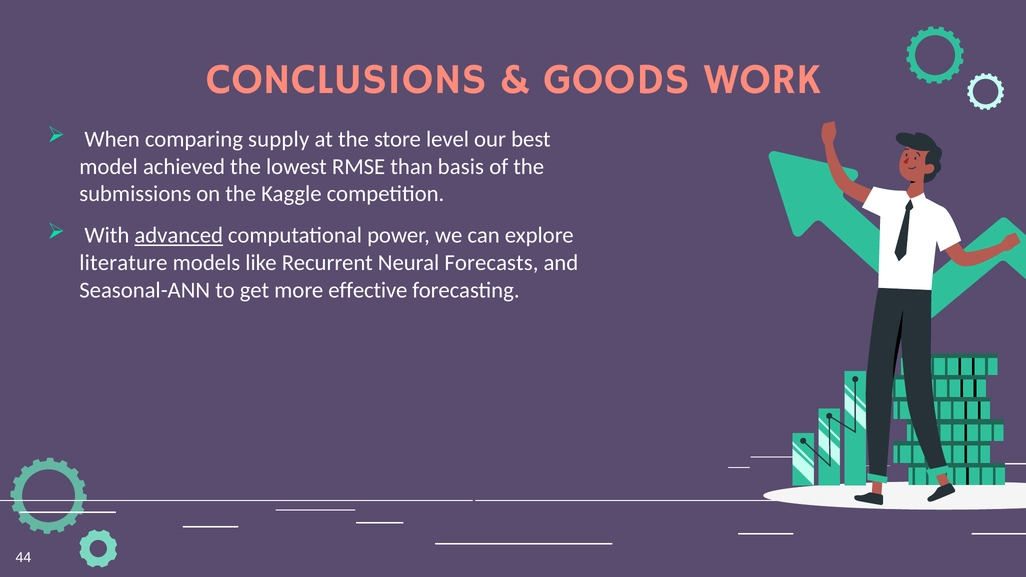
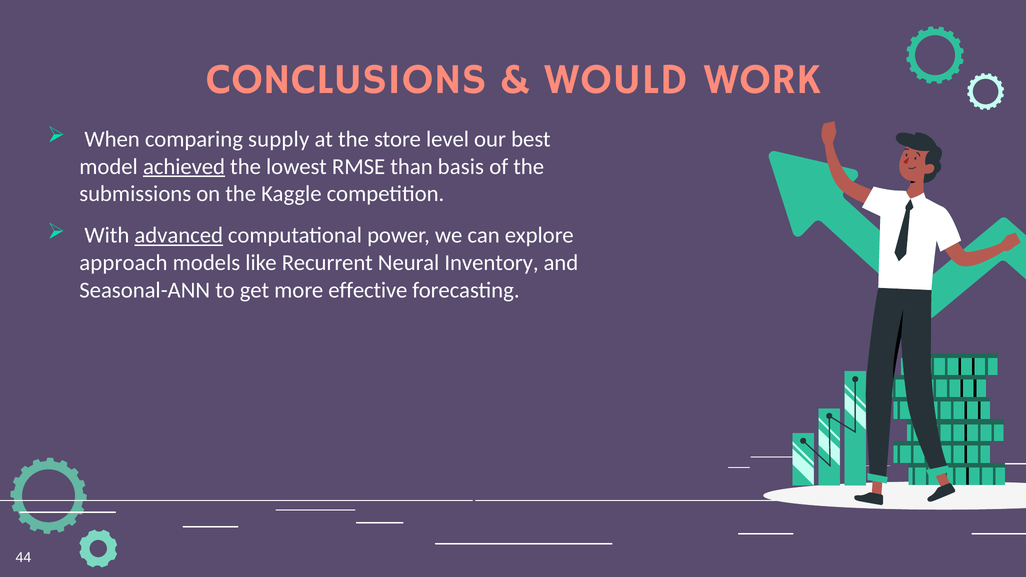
GOODS: GOODS -> WOULD (616, 79)
achieved underline: none -> present (184, 167)
literature: literature -> approach (123, 263)
Forecasts: Forecasts -> Inventory (492, 263)
